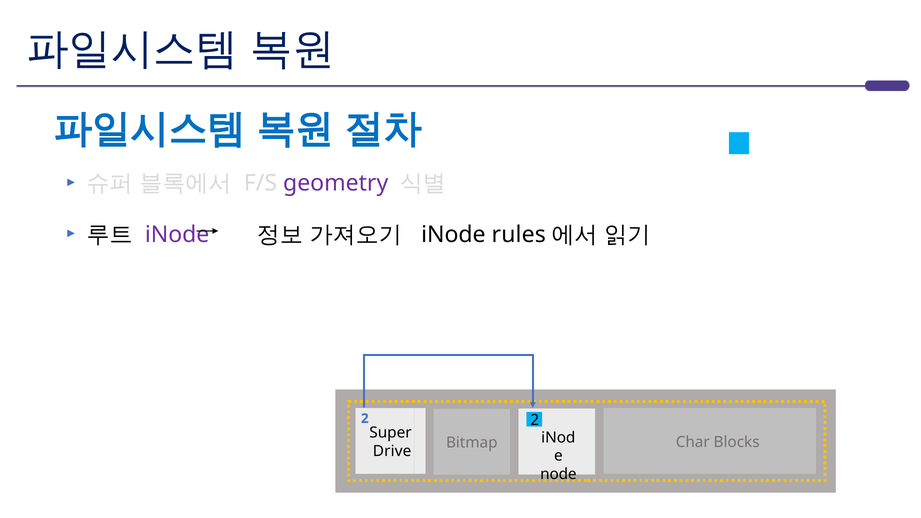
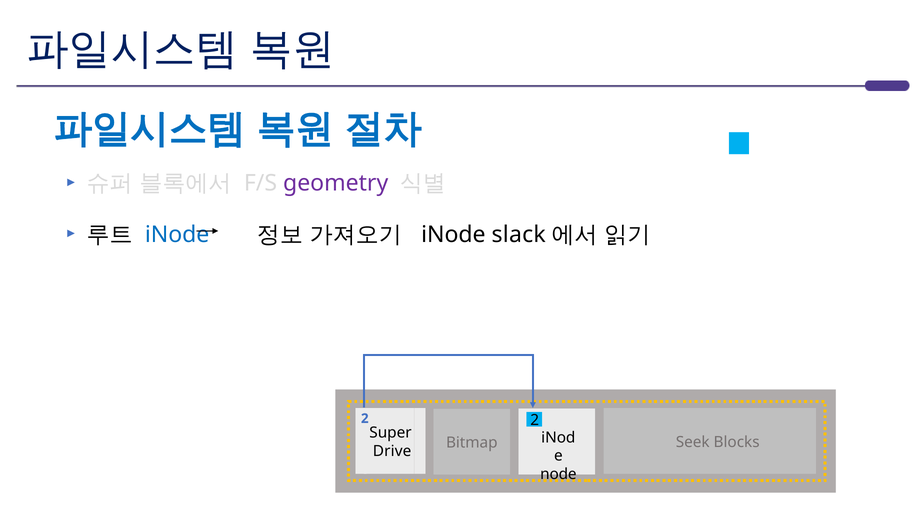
iNode colour: purple -> blue (177, 234)
rules: rules -> slack (519, 234)
Char: Char -> Seek (693, 442)
